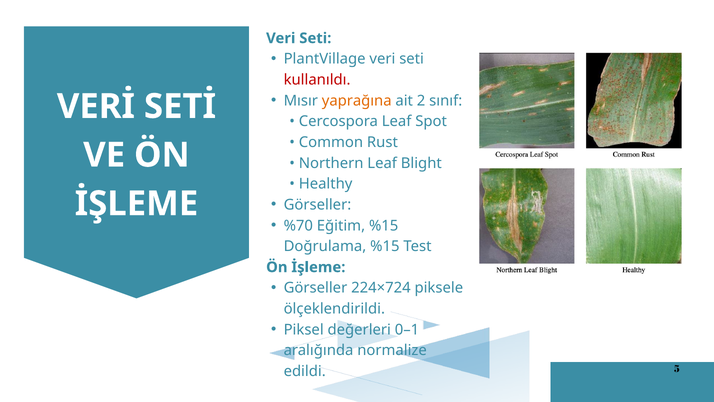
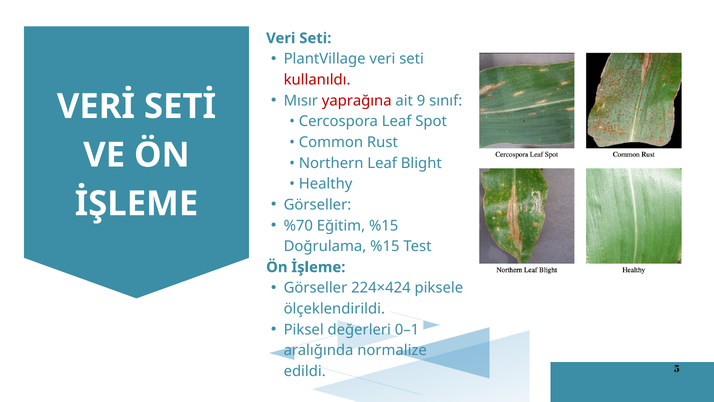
yaprağına colour: orange -> red (357, 101)
2: 2 -> 9 (421, 101)
224×724: 224×724 -> 224×424 (381, 288)
